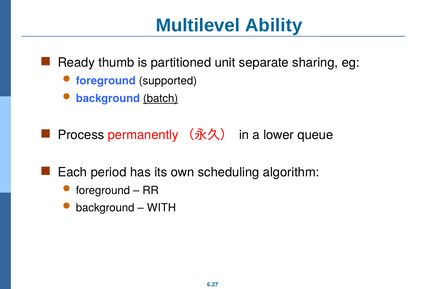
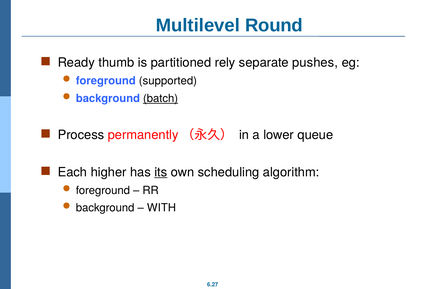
Ability: Ability -> Round (274, 25)
unit: unit -> rely (225, 63)
sharing: sharing -> pushes (315, 63)
period: period -> higher (109, 172)
its underline: none -> present (161, 172)
